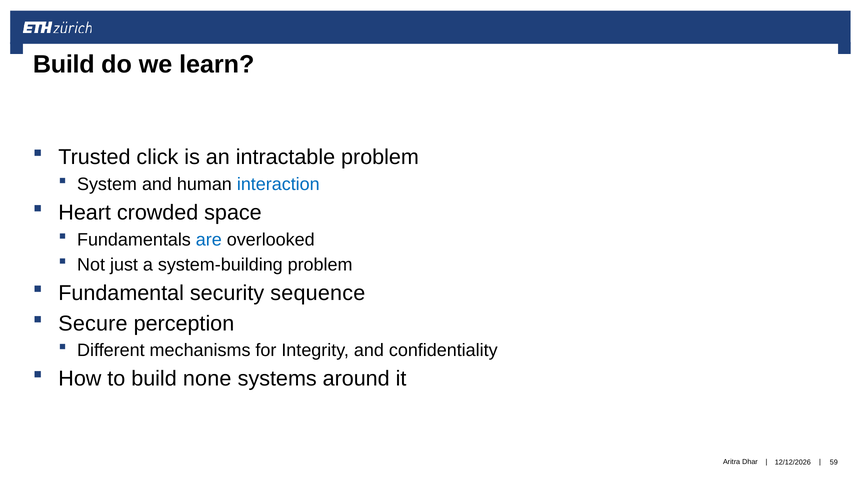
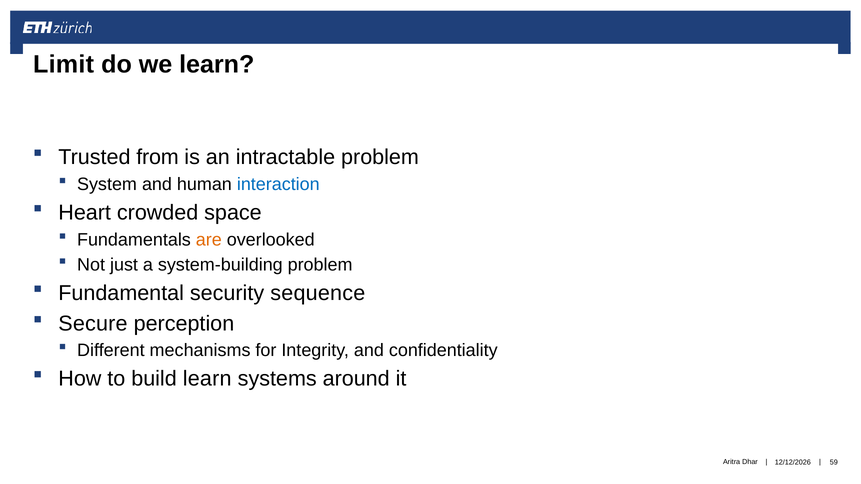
Build: Build -> Limit (64, 64)
click: click -> from (158, 157)
are colour: blue -> orange (209, 240)
build none: none -> learn (207, 379)
